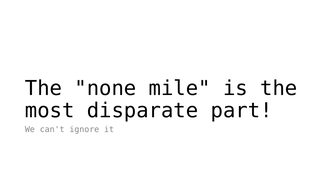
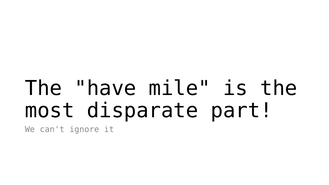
none: none -> have (105, 88)
